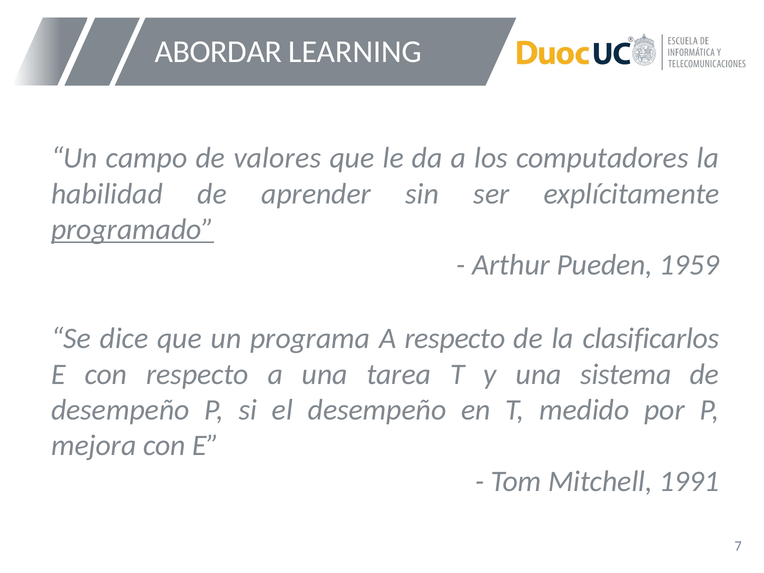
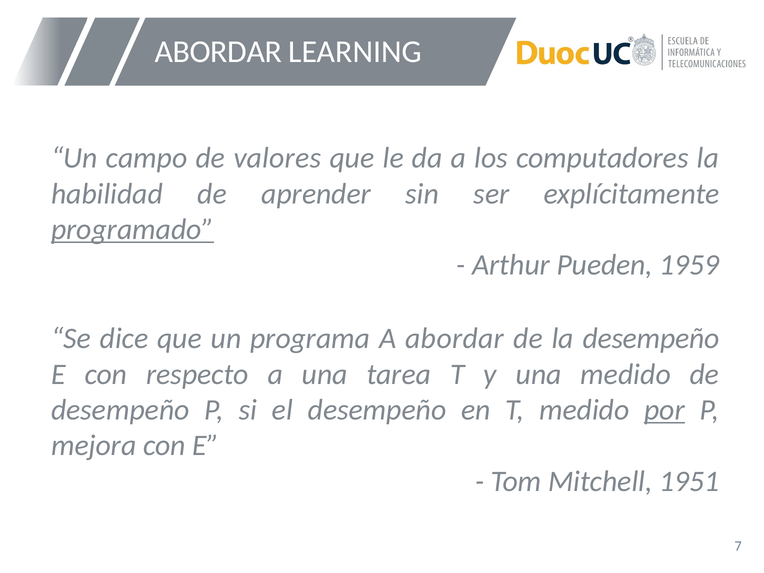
A respecto: respecto -> abordar (455, 339)
la clasificarlos: clasificarlos -> desempeño (651, 339)
una sistema: sistema -> medido (626, 374)
por underline: none -> present (664, 410)
1991: 1991 -> 1951 (689, 481)
